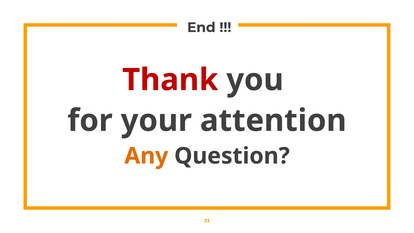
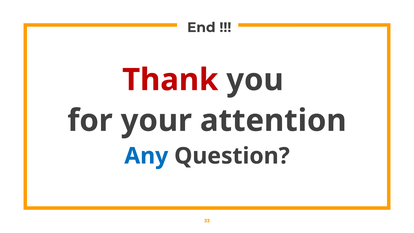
Any colour: orange -> blue (146, 156)
